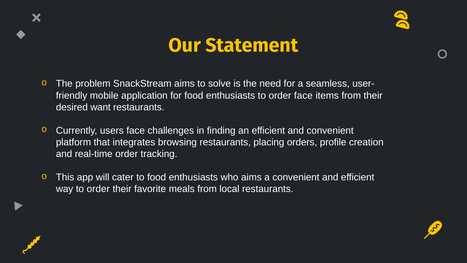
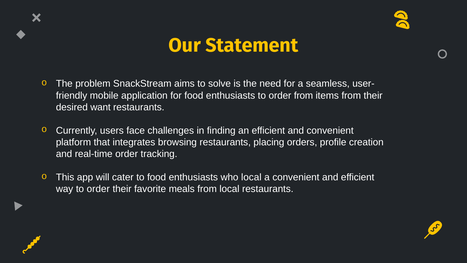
order face: face -> from (304, 95)
who aims: aims -> local (251, 177)
